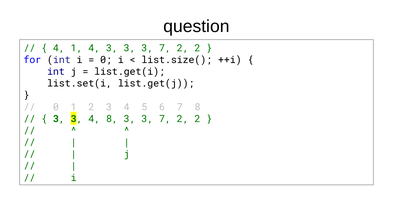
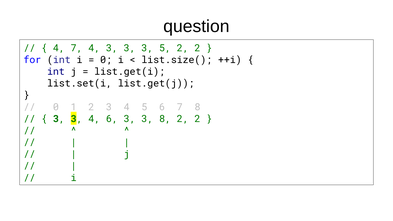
4 1: 1 -> 7 (77, 48)
3 3 3 7: 7 -> 5 (165, 48)
4 8: 8 -> 6 (112, 119)
7: 7 -> 8 (165, 119)
